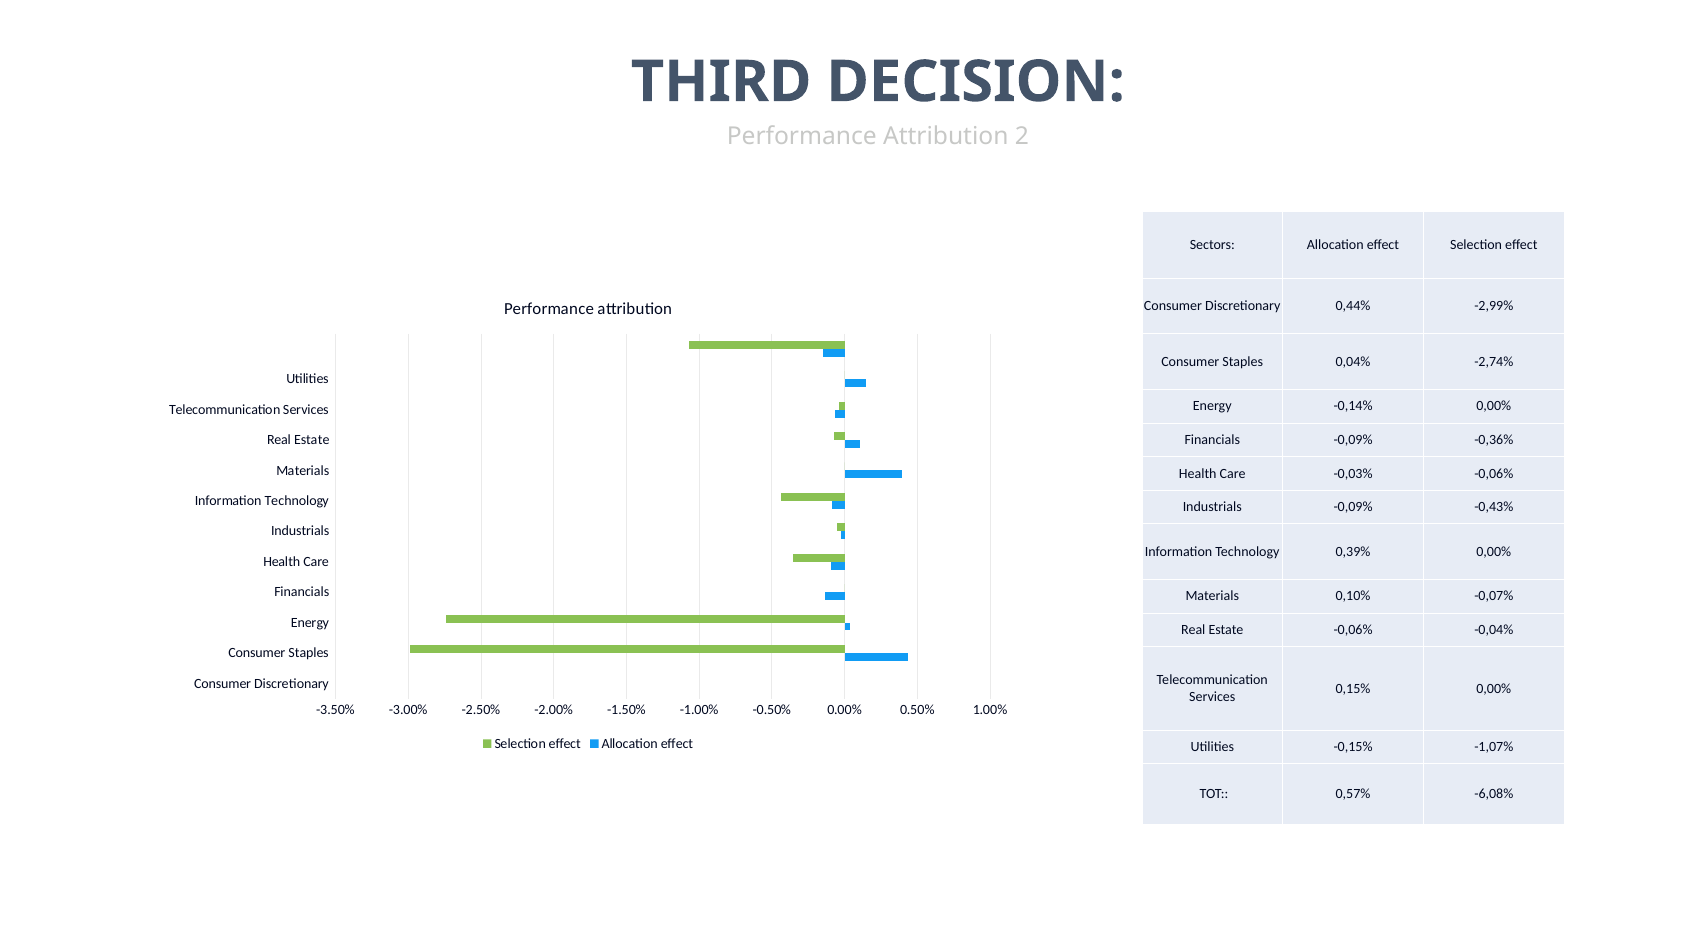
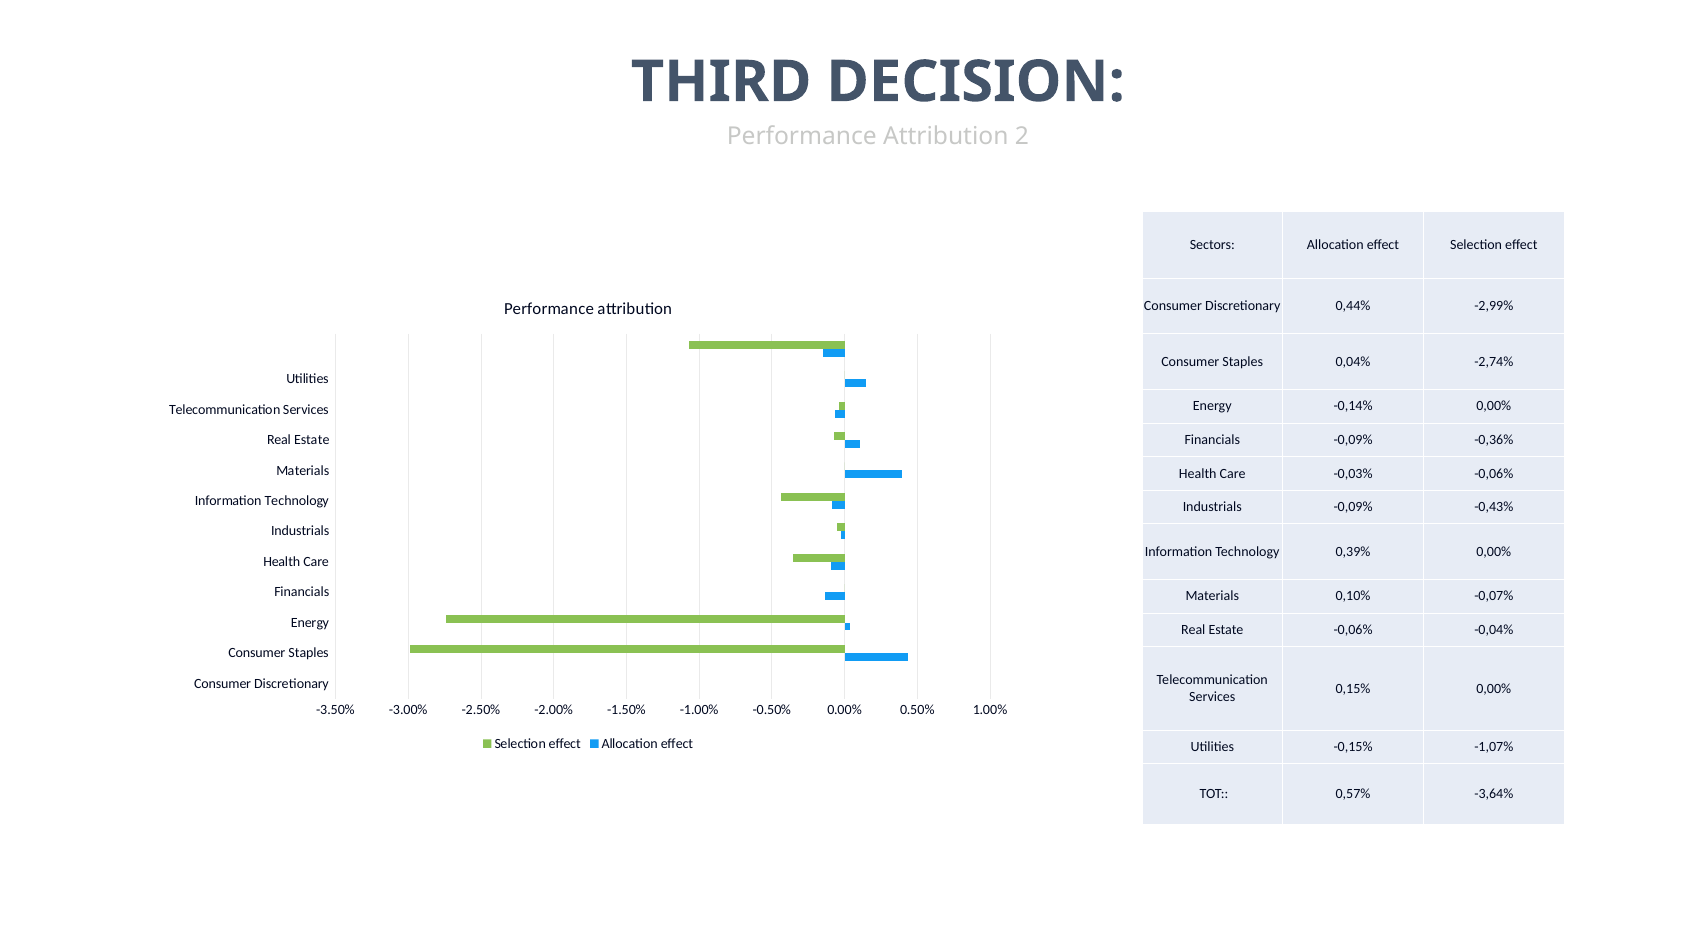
-6,08%: -6,08% -> -3,64% (1494, 794)
